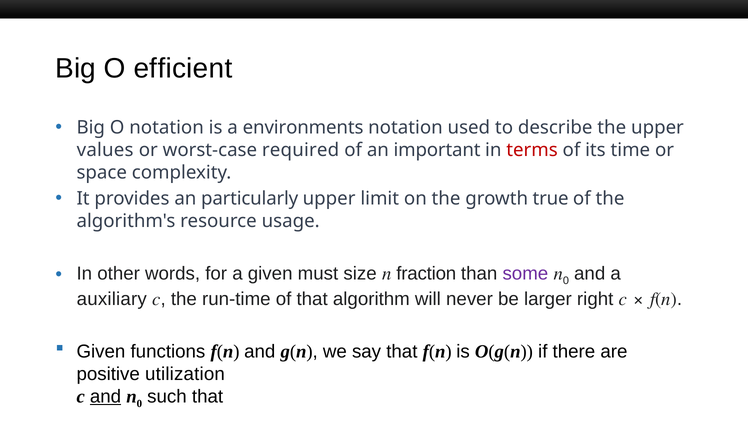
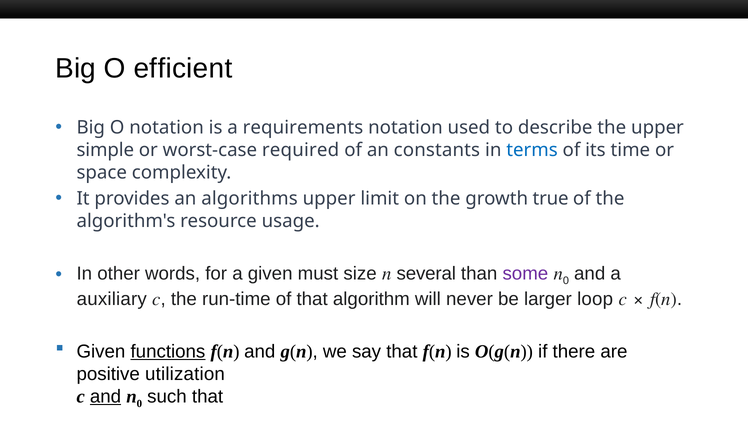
environments: environments -> requirements (303, 128)
values: values -> simple (105, 150)
important: important -> constants (437, 150)
terms colour: red -> blue (532, 150)
particularly: particularly -> algorithms (250, 199)
fraction: fraction -> several (426, 273)
right: right -> loop (595, 299)
functions underline: none -> present (168, 351)
